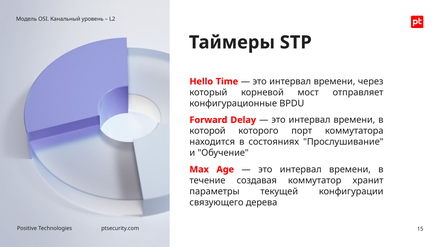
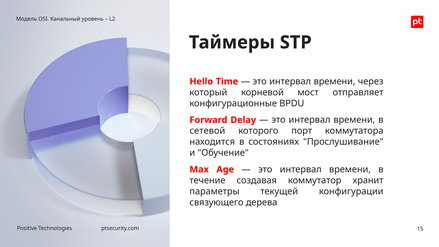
которой: которой -> сетевой (207, 131)
